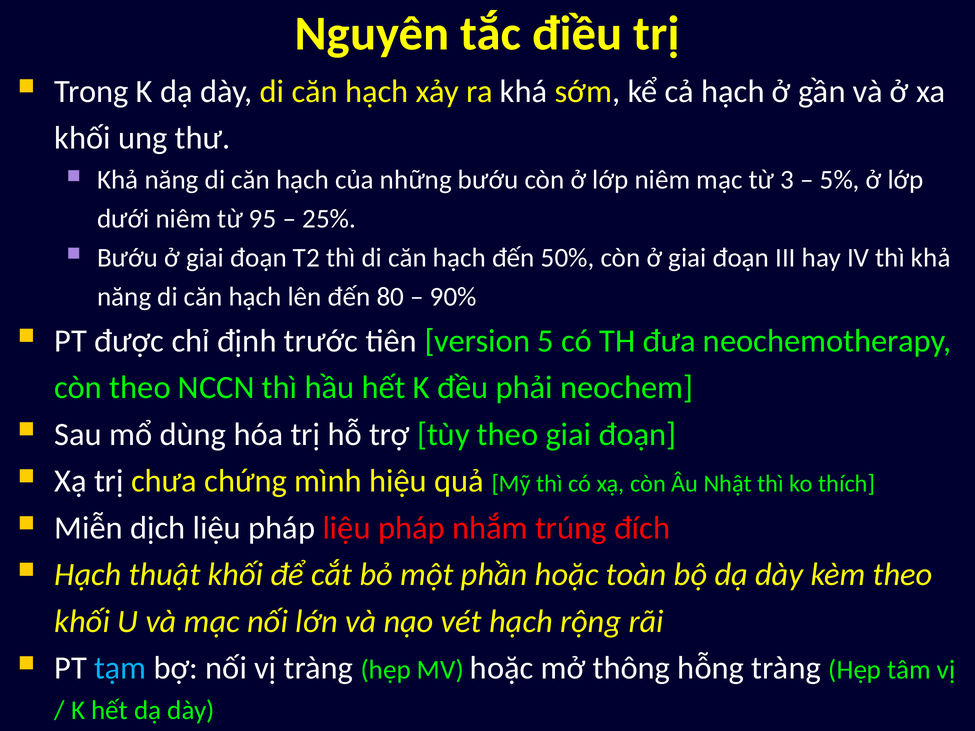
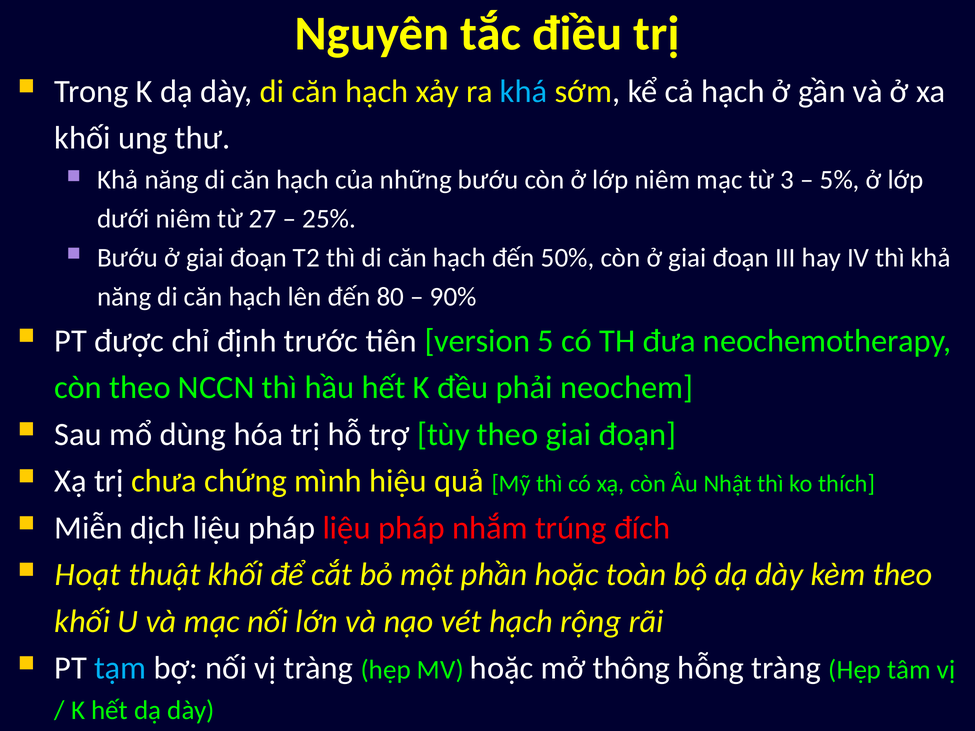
khá colour: white -> light blue (524, 91)
95: 95 -> 27 (263, 219)
Hạch: Hạch -> Hoạt (88, 575)
